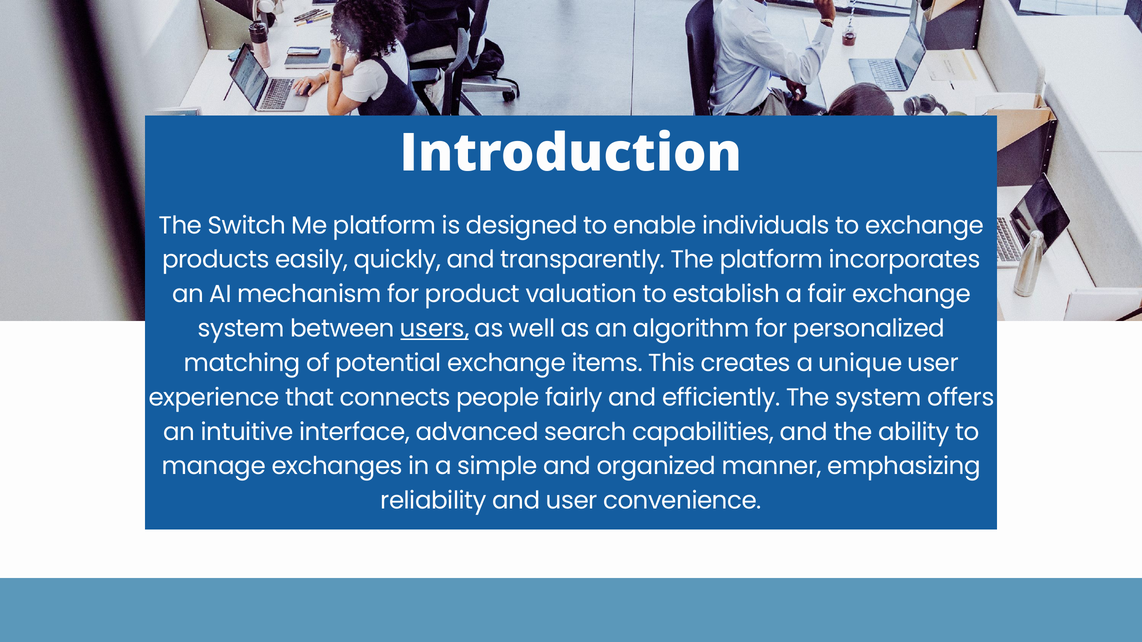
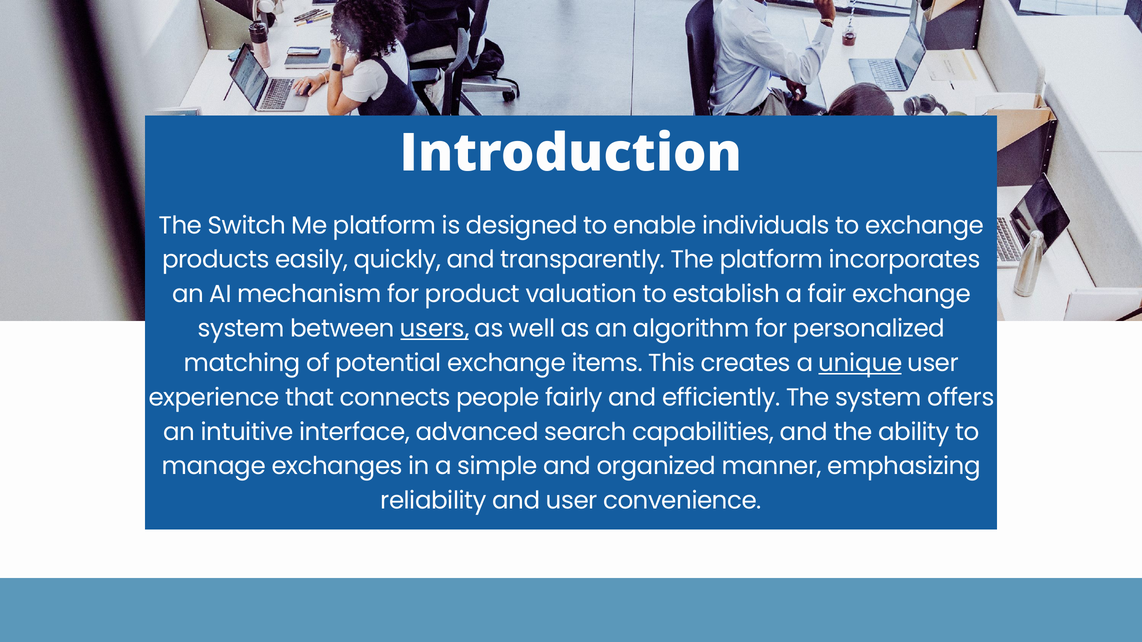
unique underline: none -> present (860, 363)
